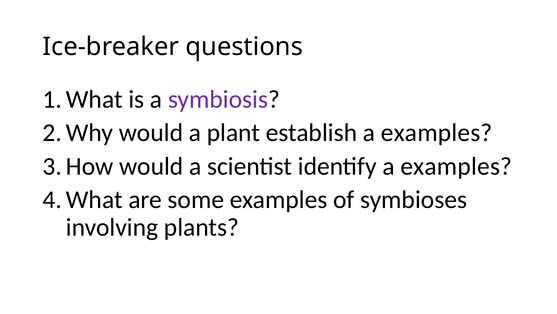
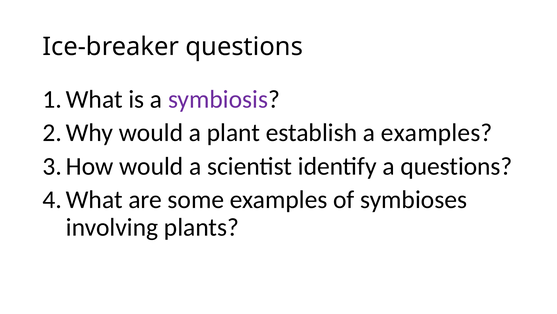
identify a examples: examples -> questions (456, 166)
